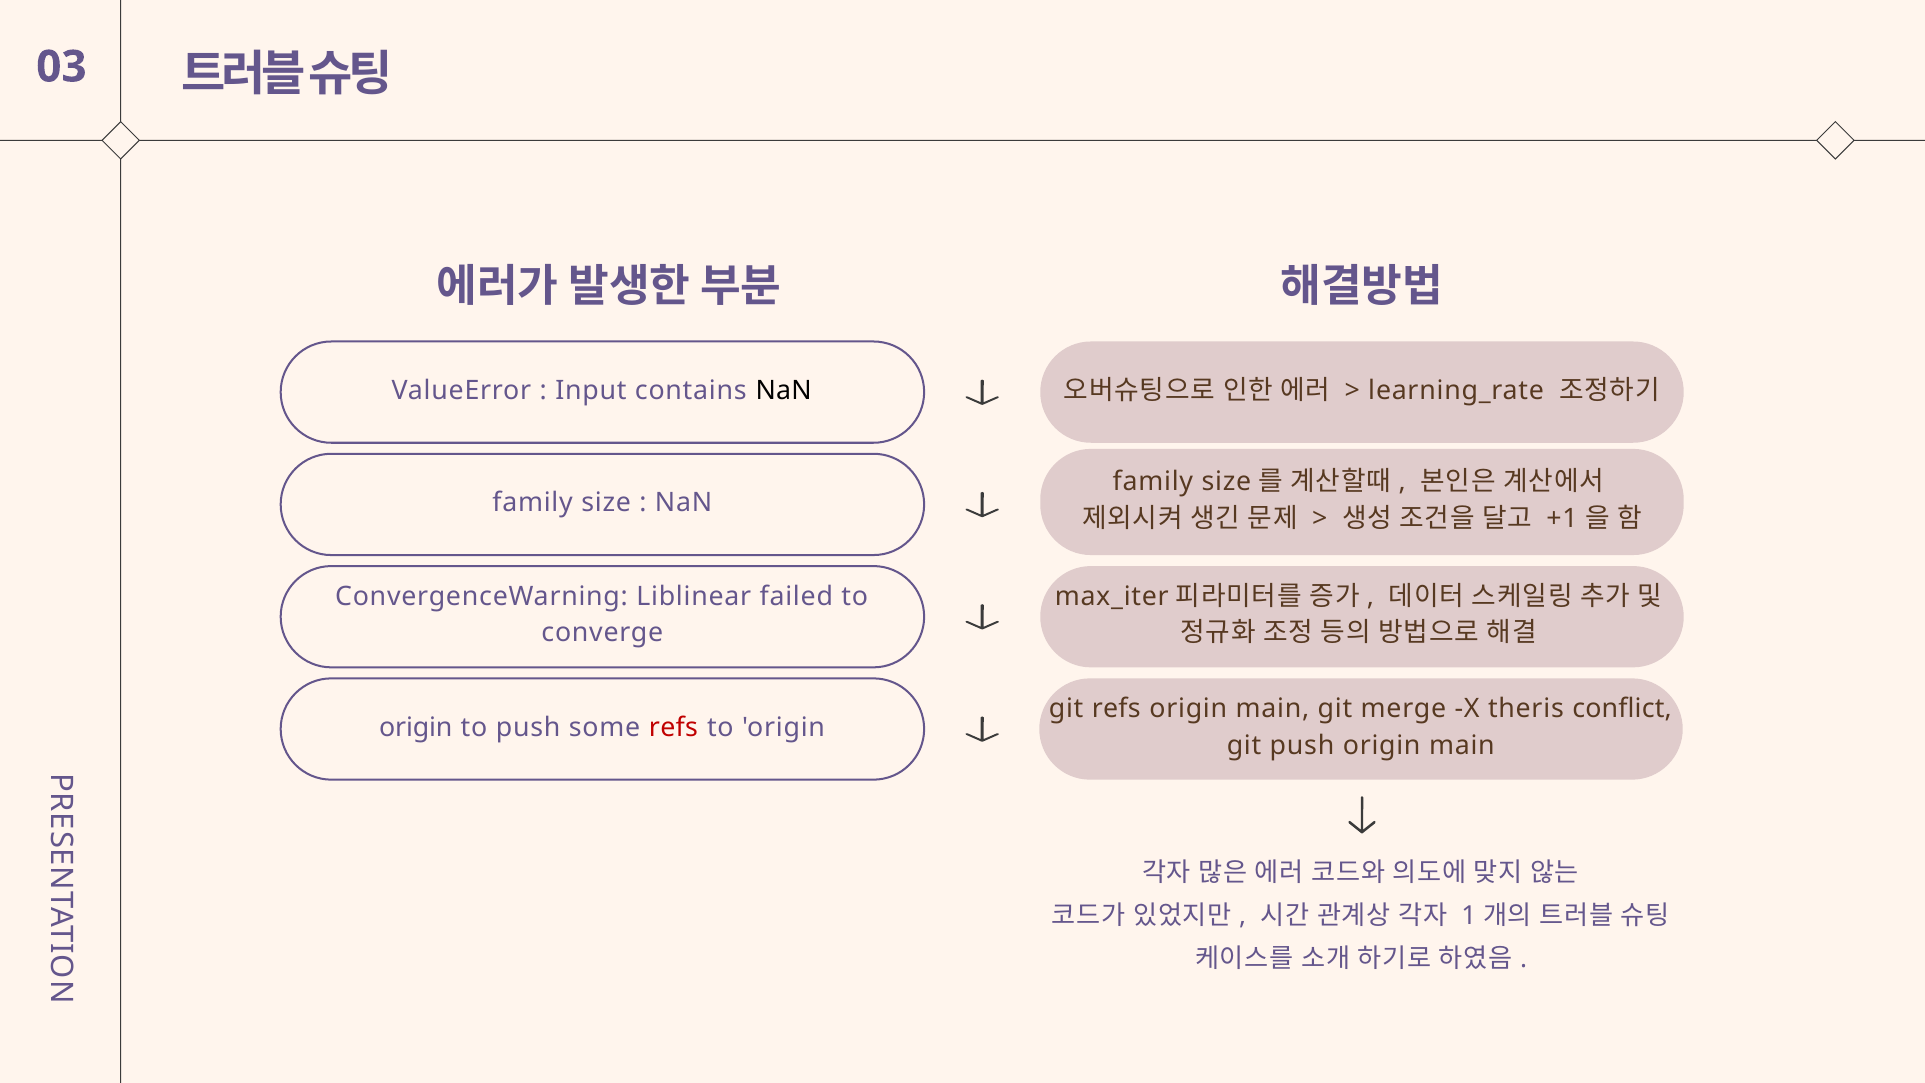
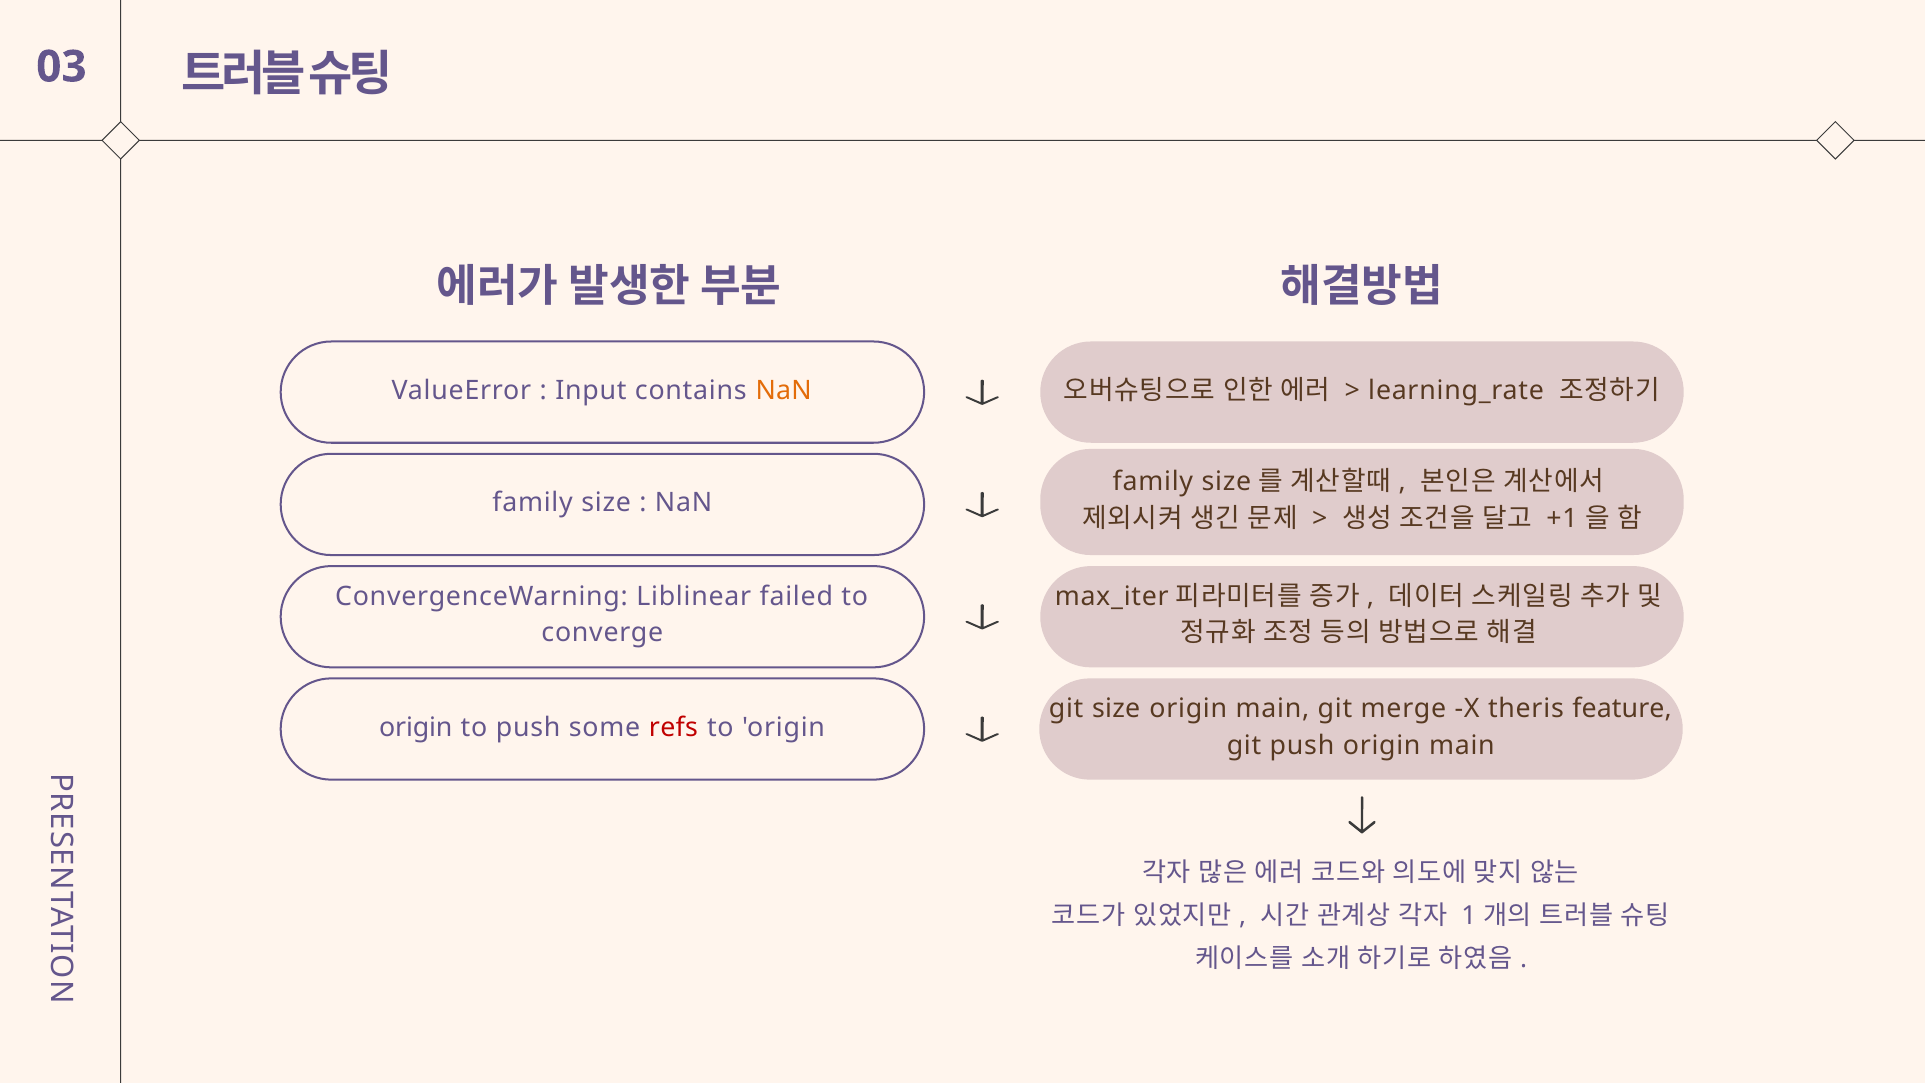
NaN colour: black -> orange (784, 390)
git refs: refs -> size (1116, 709)
conflict: conflict -> feature (1622, 709)
